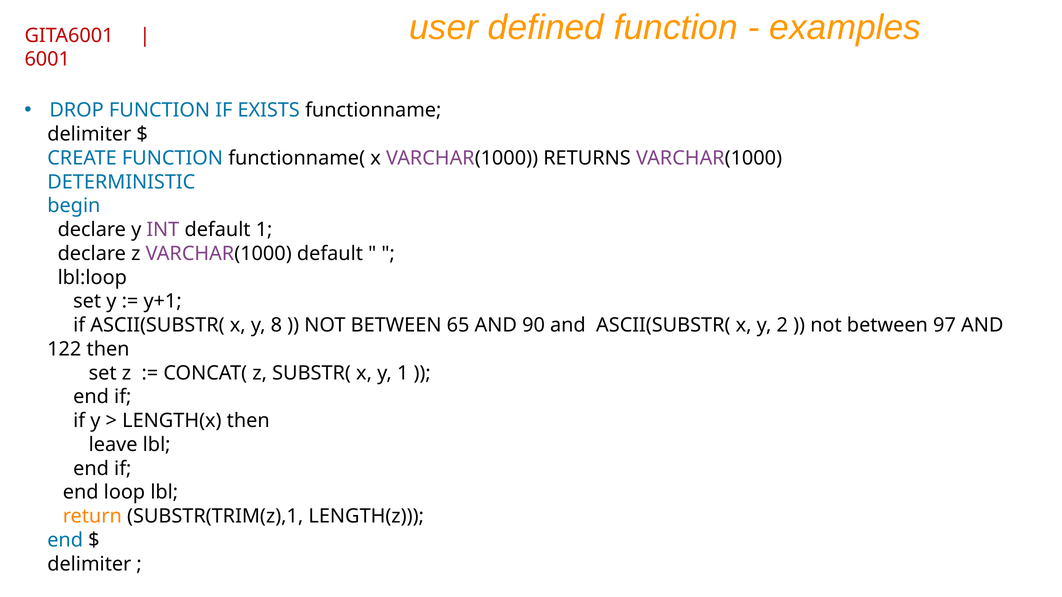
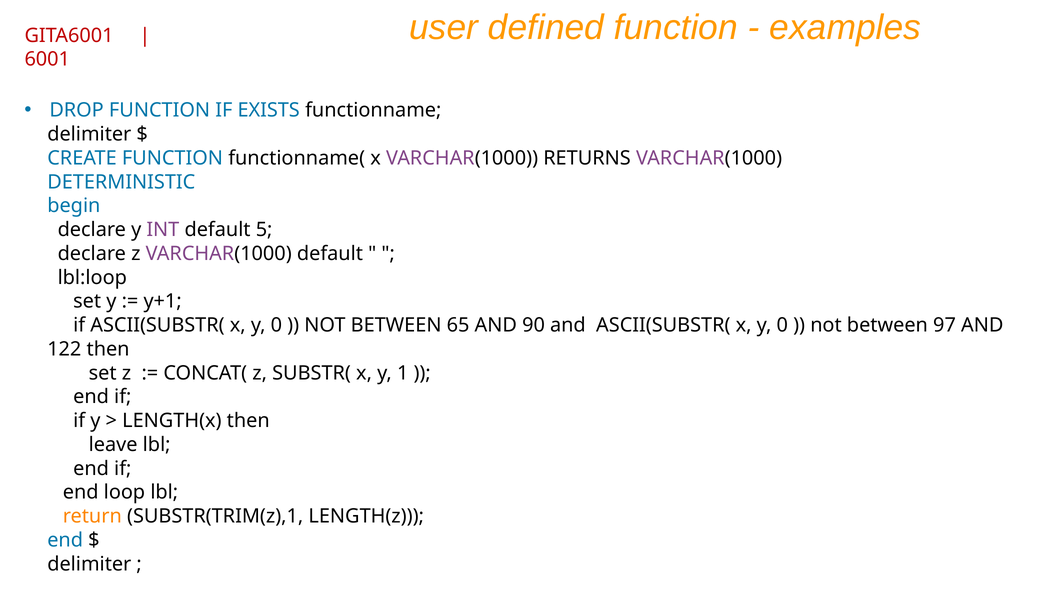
default 1: 1 -> 5 (264, 230)
8: 8 -> 0 (276, 325)
2: 2 -> 0 (782, 325)
